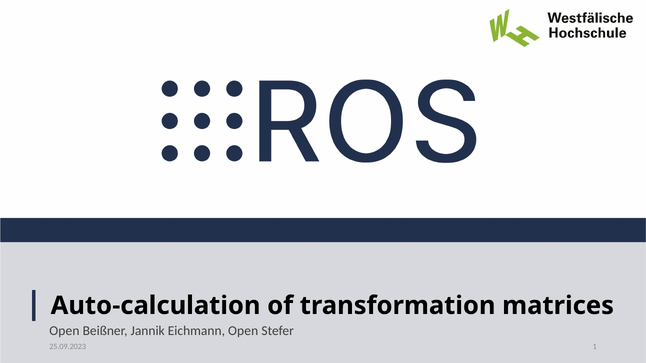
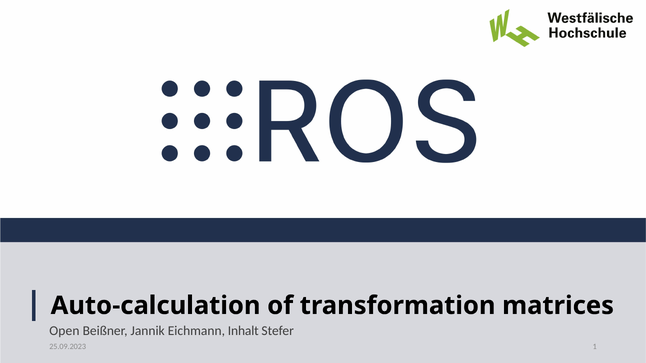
Eichmann Open: Open -> Inhalt (243, 331)
